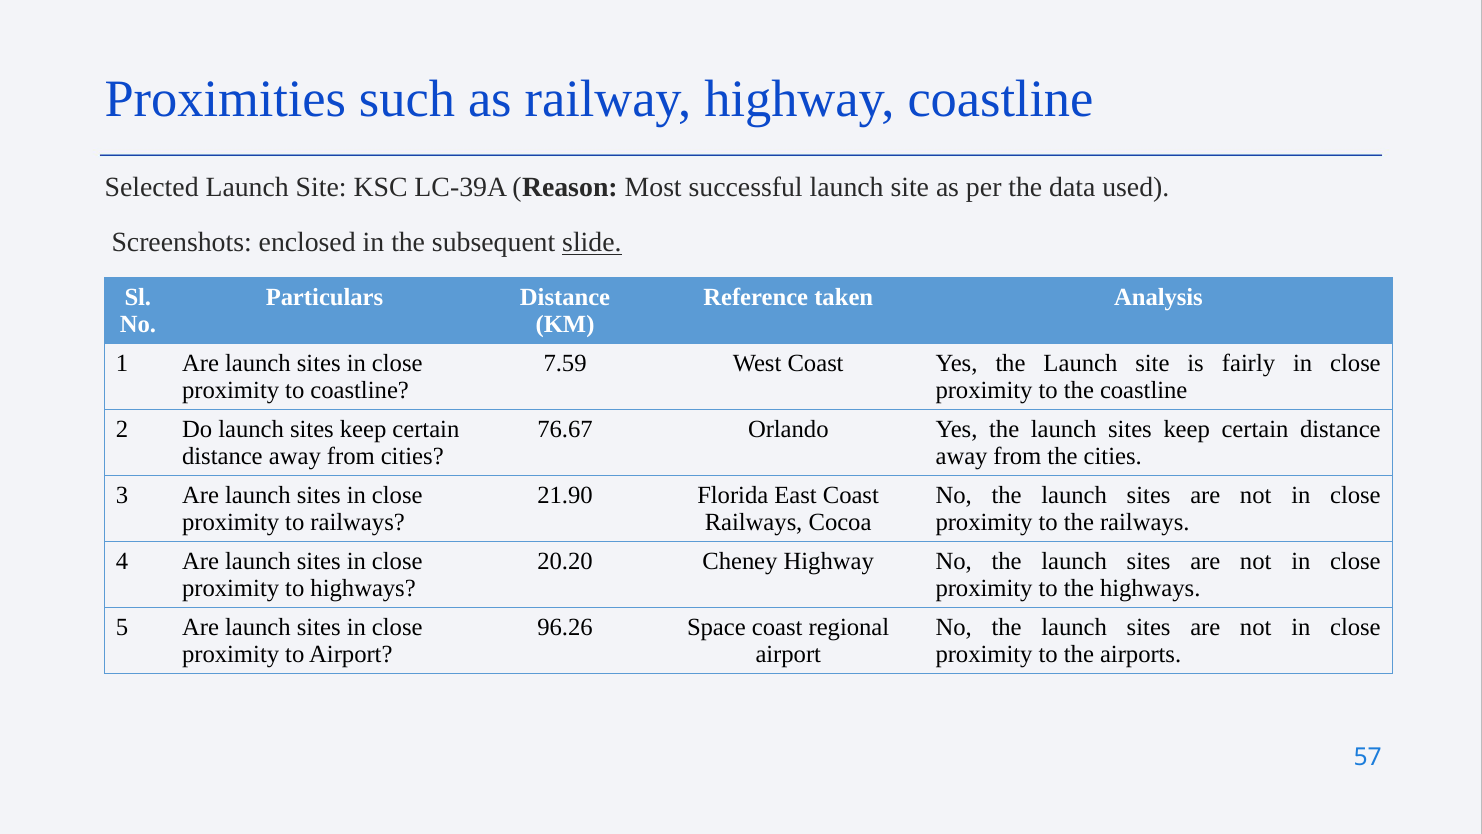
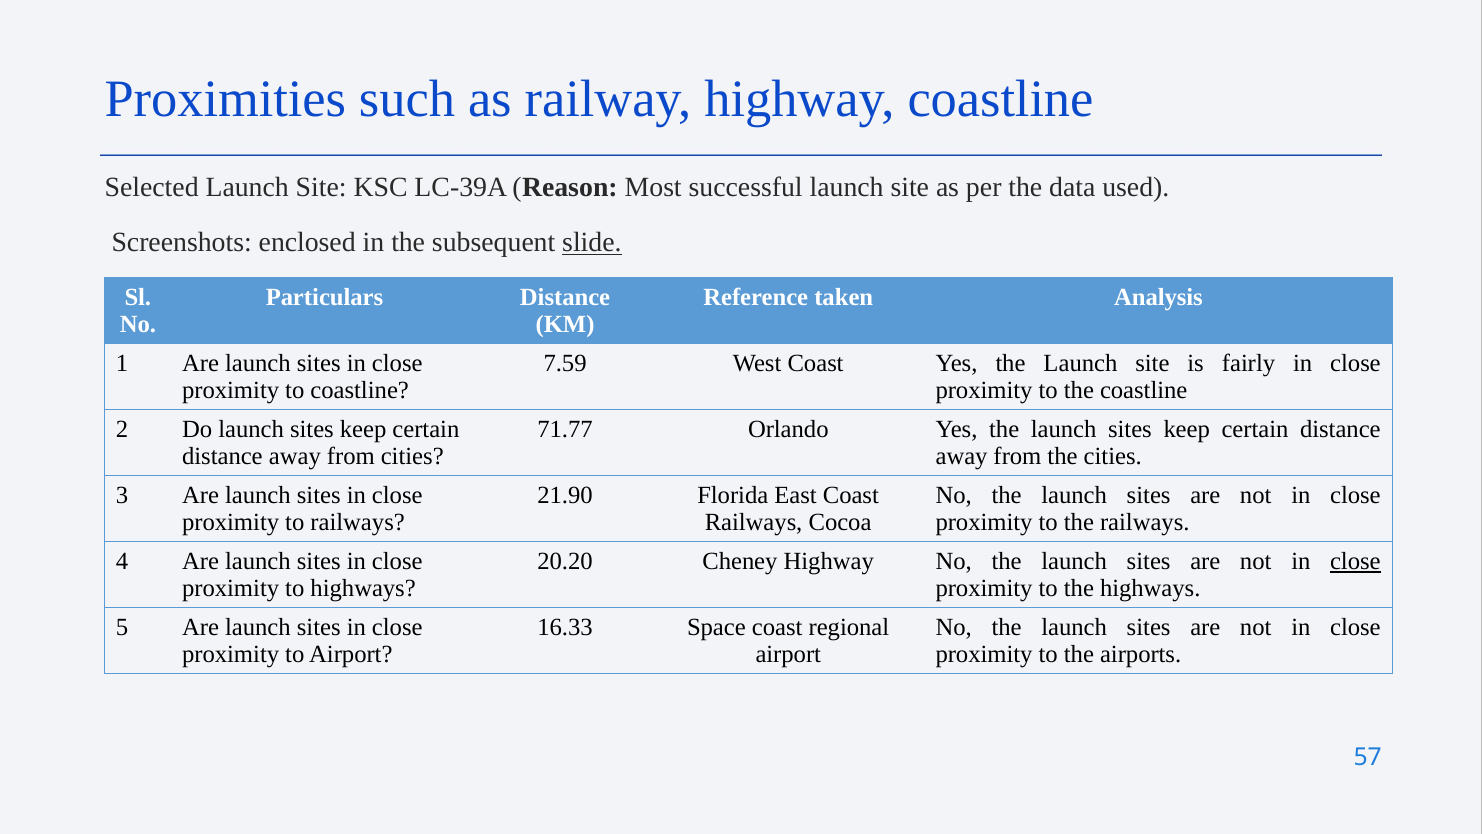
76.67: 76.67 -> 71.77 (565, 429)
close underline: none -> present (1355, 561)
96.26: 96.26 -> 16.33 (565, 627)
